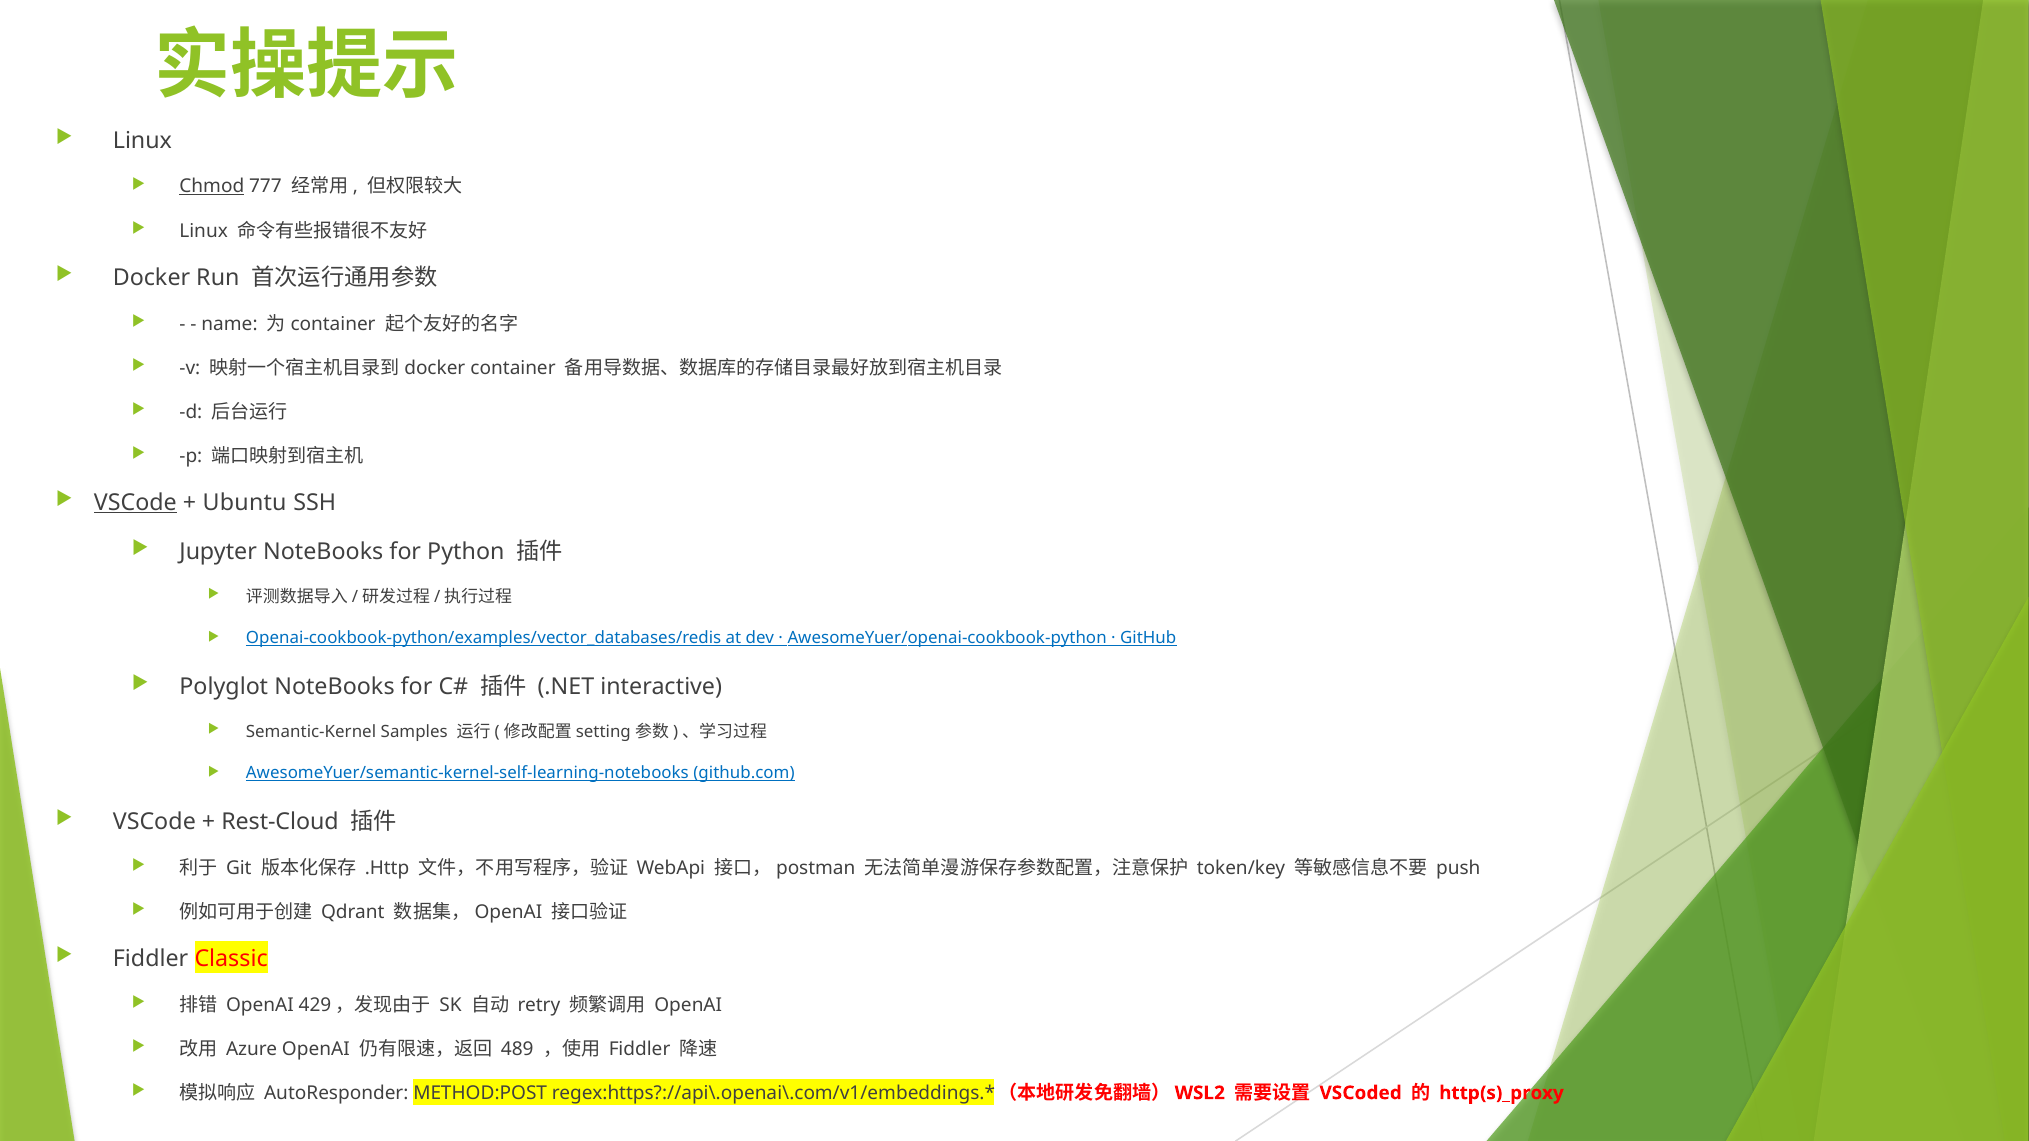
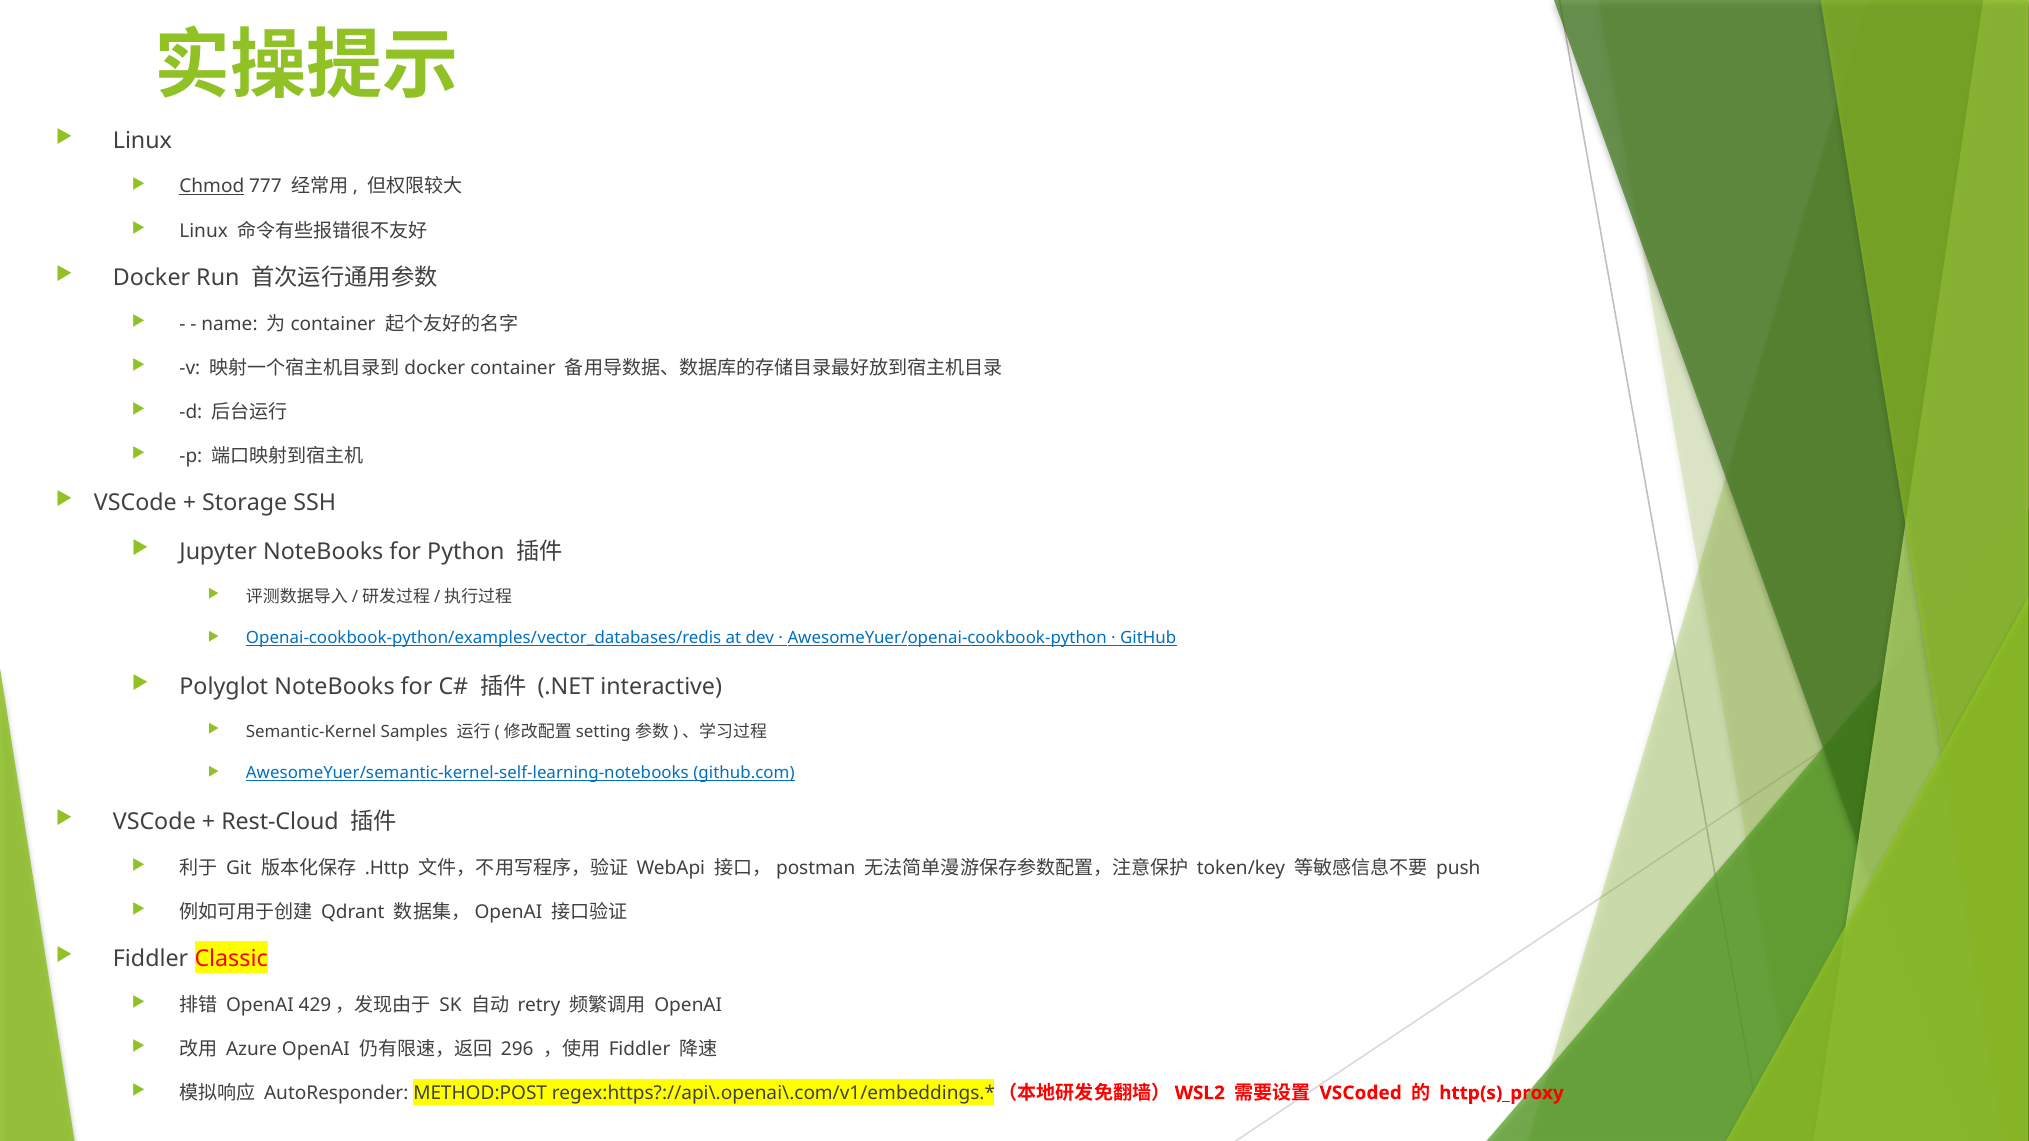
VSCode underline: present -> none (135, 503)
Ubuntu: Ubuntu -> Storage (245, 503)
489: 489 -> 296 (517, 1049)
